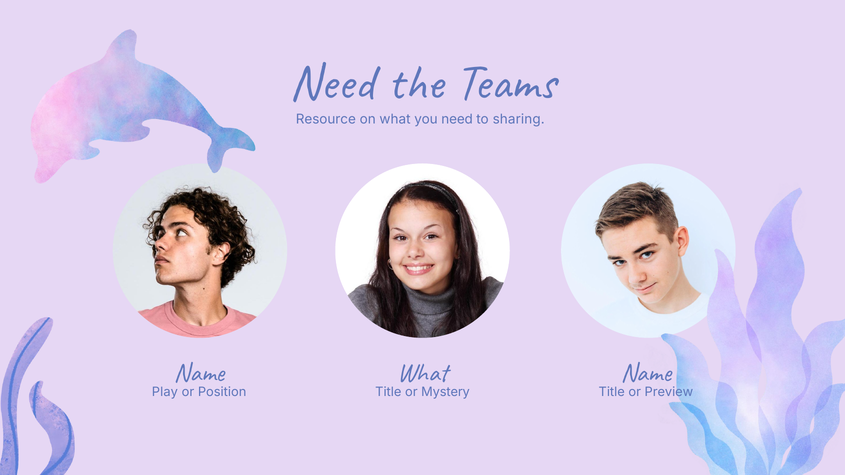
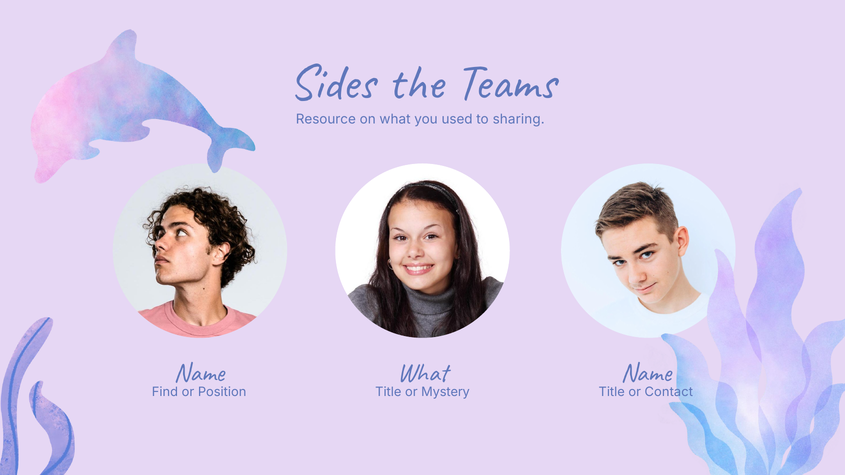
Need: Need -> Sides (332, 82)
you need: need -> used (457, 119)
Play: Play -> Find (165, 392)
Preview: Preview -> Contact (669, 392)
